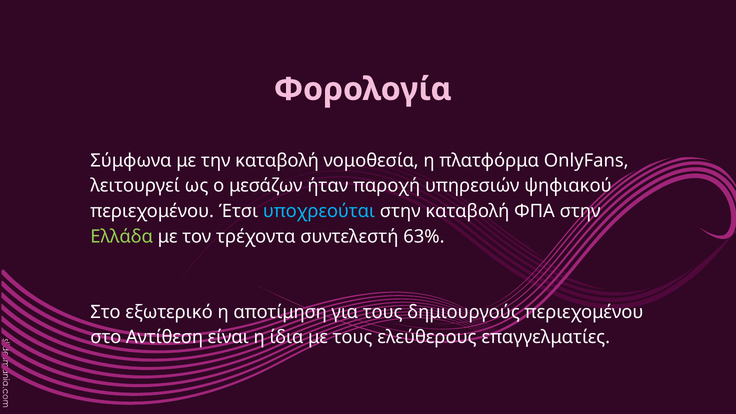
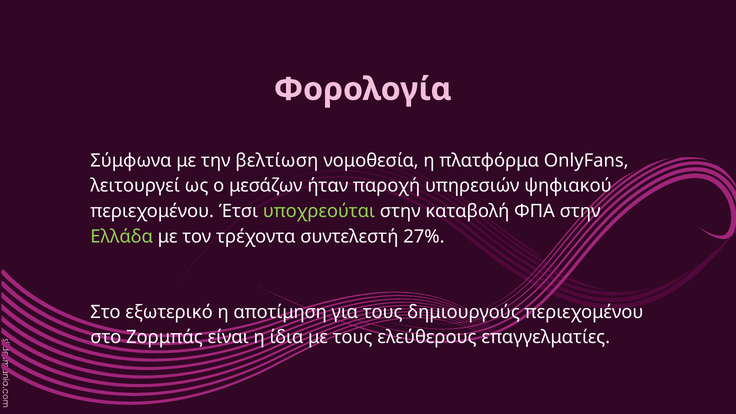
την καταβολή: καταβολή -> βελτίωση (277, 161)
υποχρεούται colour: light blue -> light green (319, 211)
63%: 63% -> 27% (424, 237)
Αντίθεση: Αντίθεση -> Ζορμπάς (164, 337)
